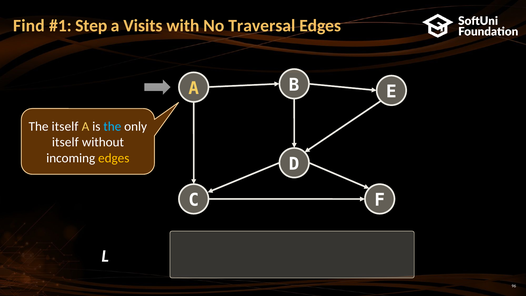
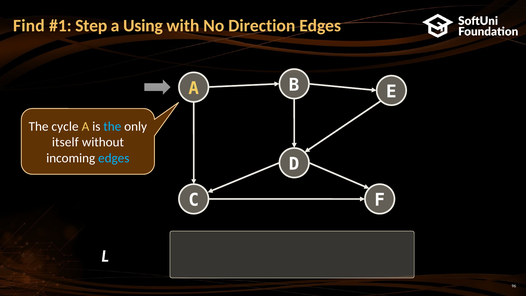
Visits: Visits -> Using (143, 26)
Traversal: Traversal -> Direction (262, 26)
The itself: itself -> cycle (65, 126)
edges colour: yellow -> light blue (114, 158)
